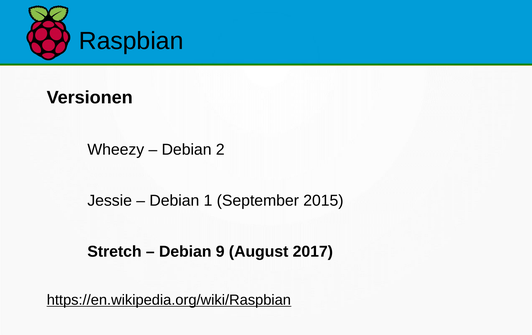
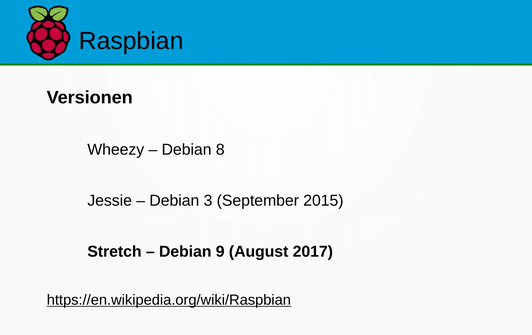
2: 2 -> 8 (220, 150)
1: 1 -> 3 (208, 201)
